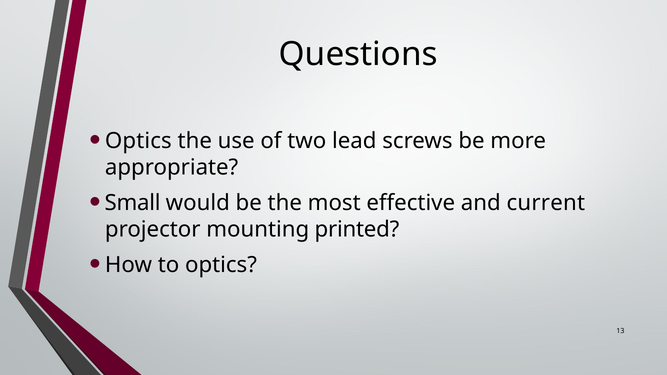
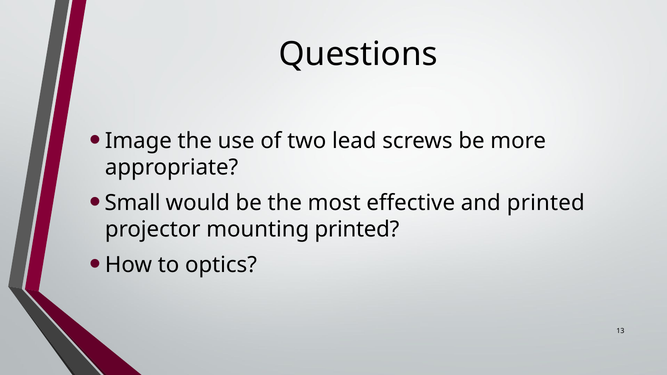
Optics: Optics -> Image (138, 141)
and current: current -> printed (546, 203)
